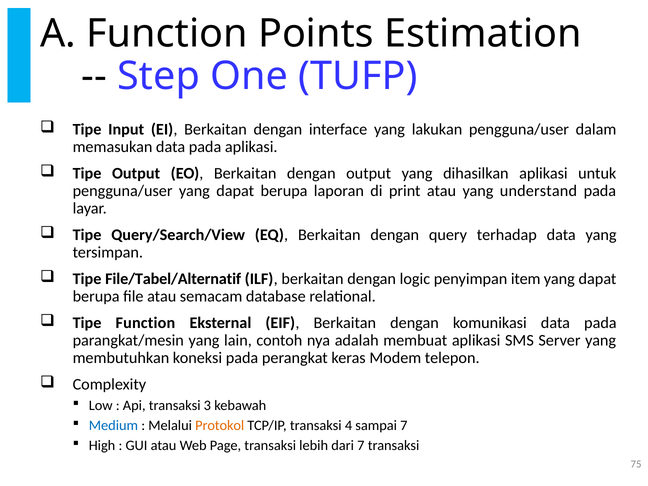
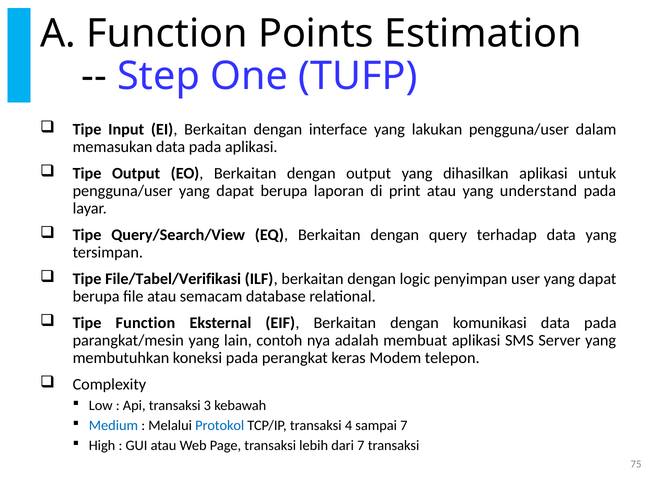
File/Tabel/Alternatif: File/Tabel/Alternatif -> File/Tabel/Verifikasi (173, 279)
item: item -> user (526, 279)
Protokol colour: orange -> blue (220, 426)
